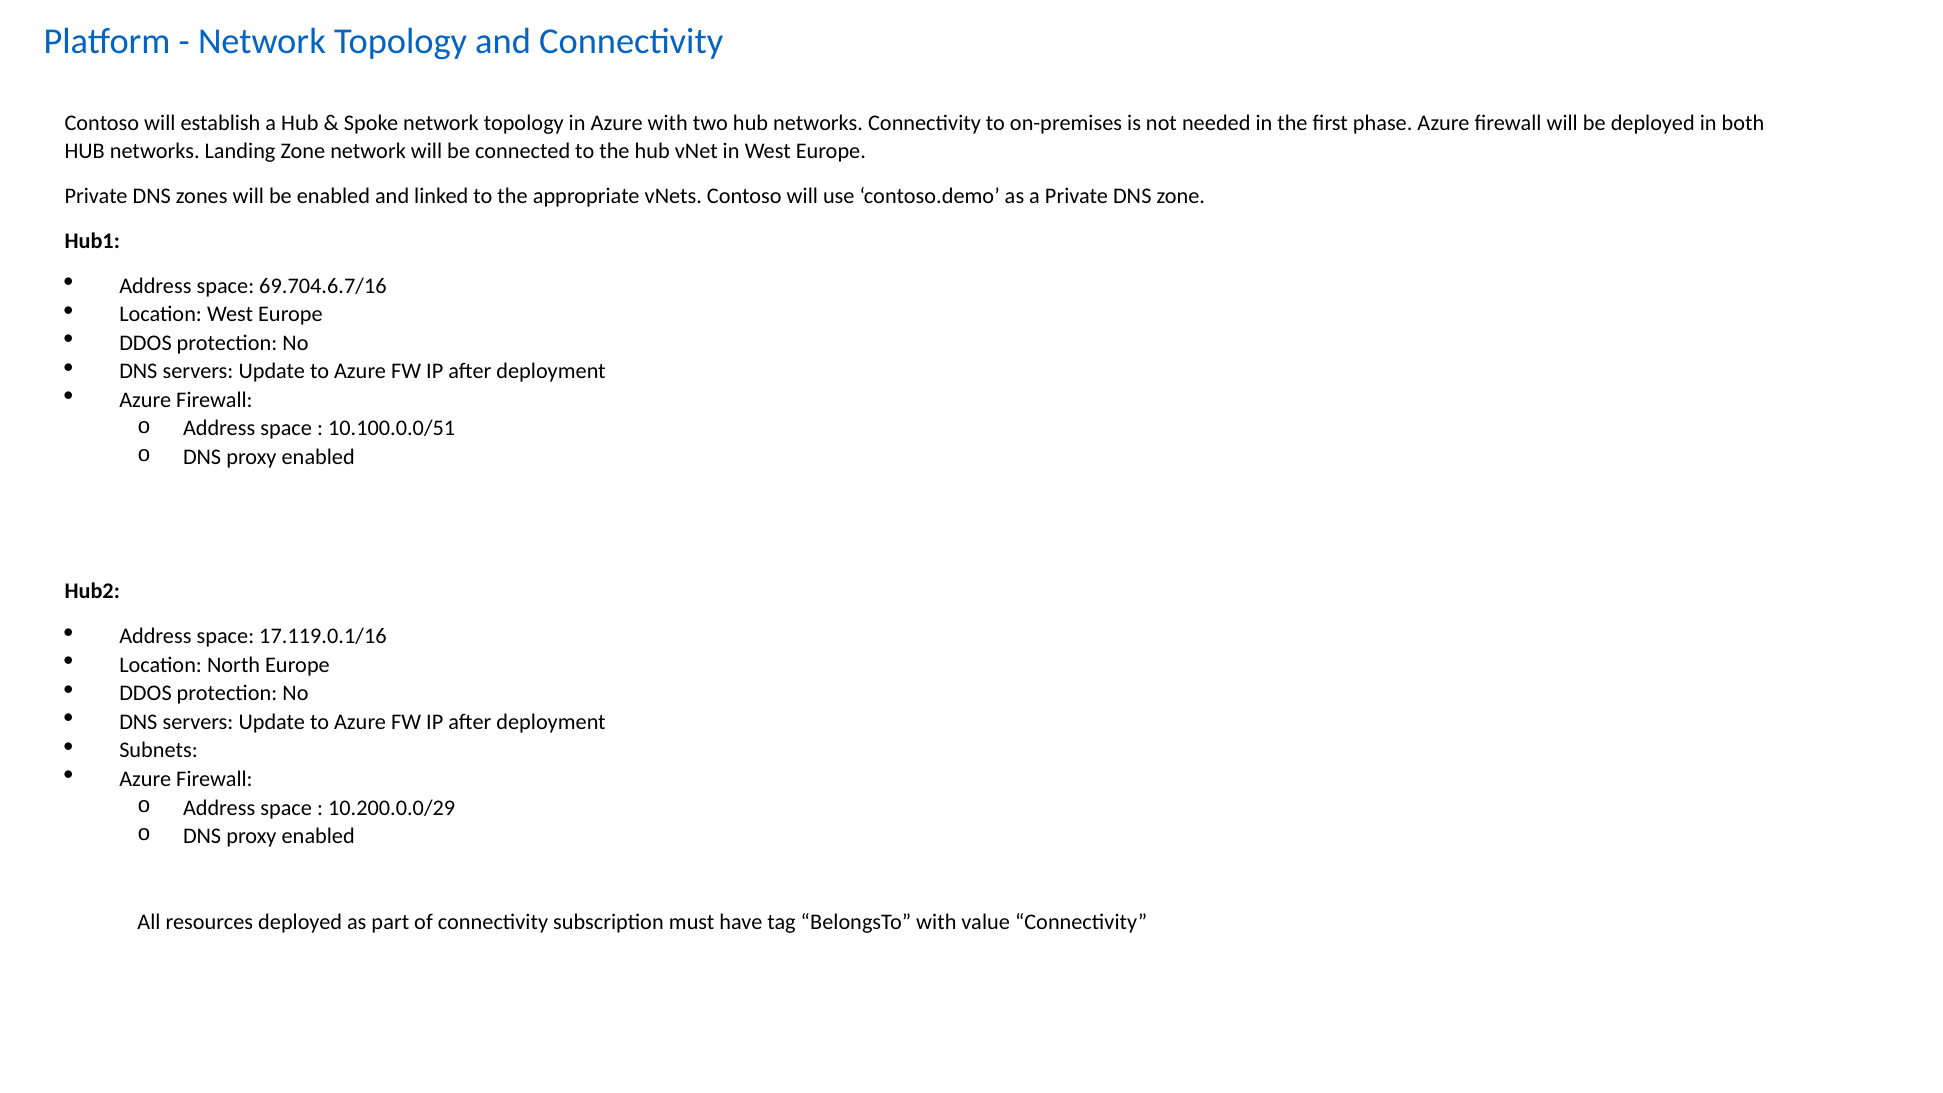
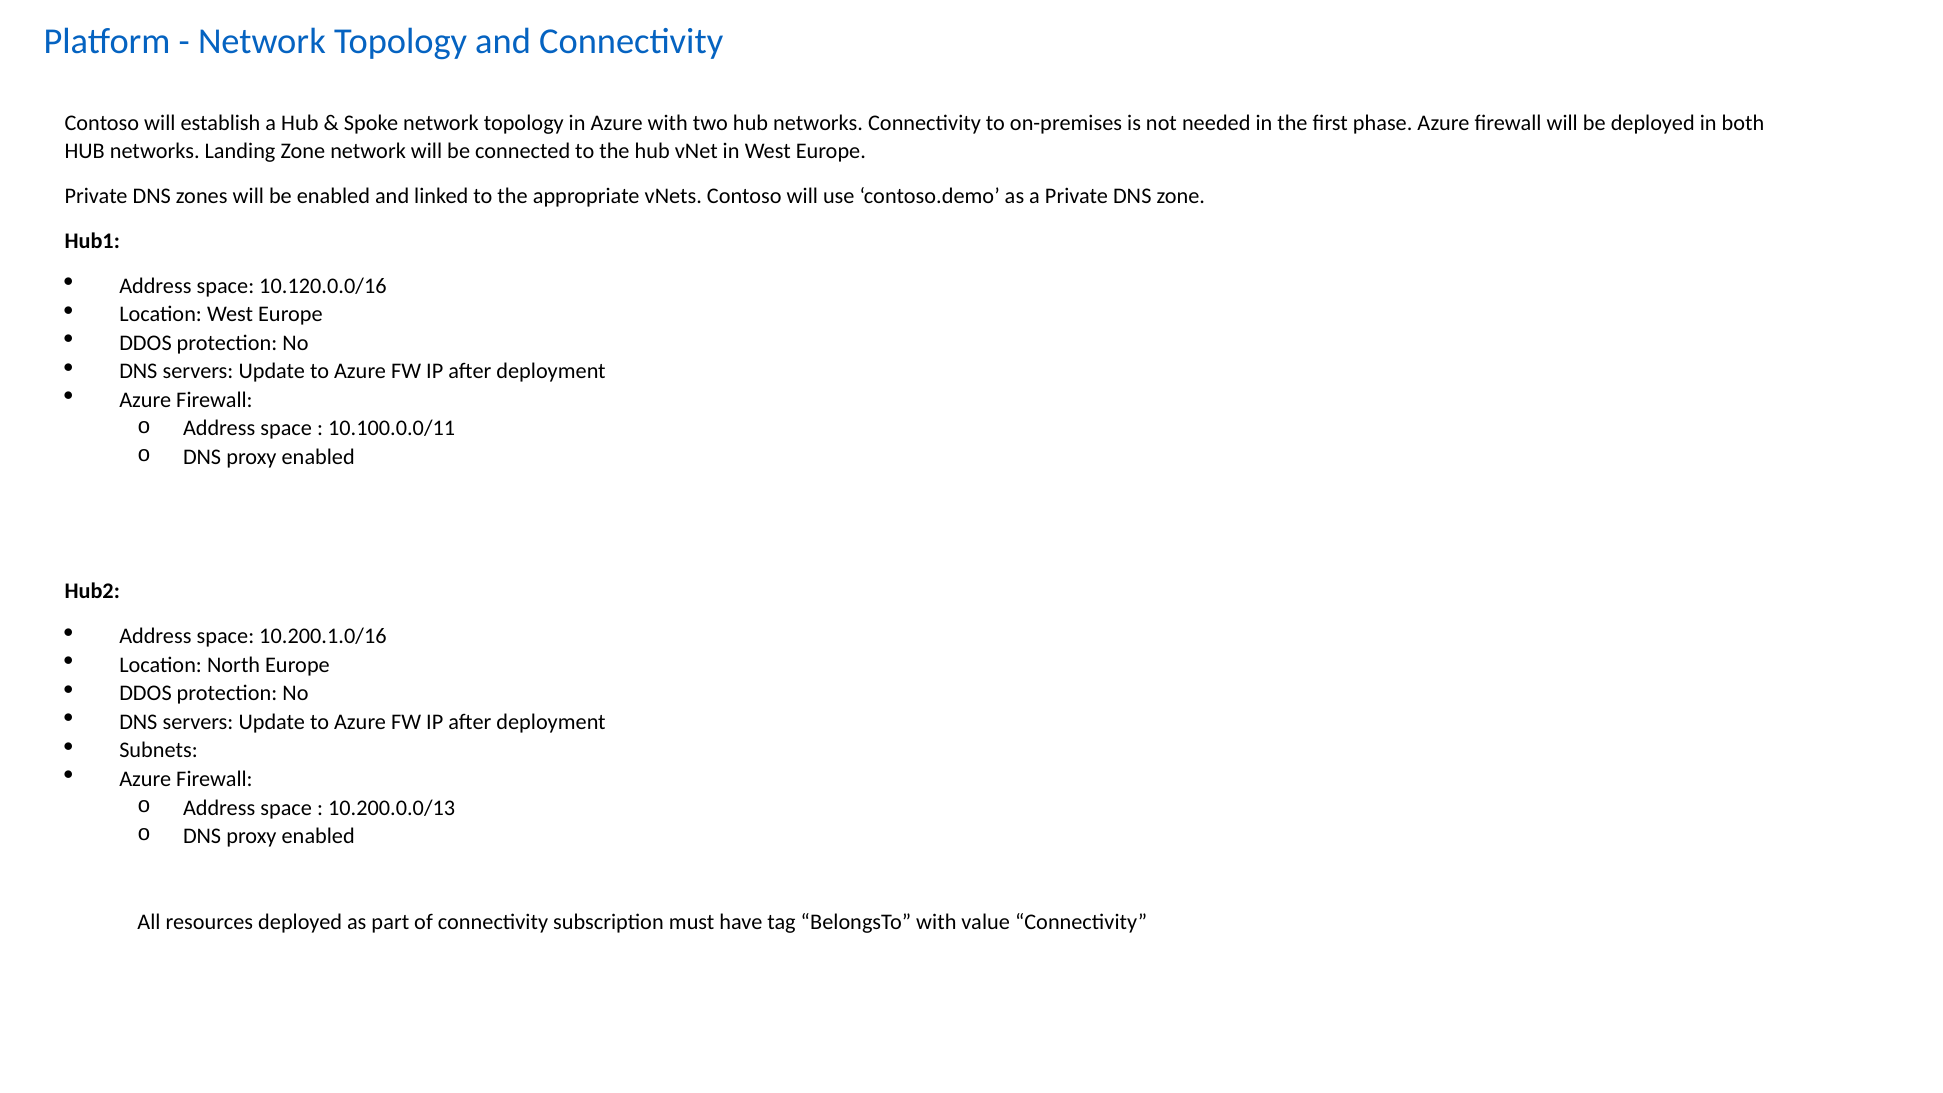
69.704.6.7/16: 69.704.6.7/16 -> 10.120.0.0/16 (323, 286)
10.100.0.0/51: 10.100.0.0/51 -> 10.100.0.0/11 (392, 429)
17.119.0.1/16: 17.119.0.1/16 -> 10.200.1.0/16 (323, 636)
10.200.0.0/29: 10.200.0.0/29 -> 10.200.0.0/13 (392, 808)
